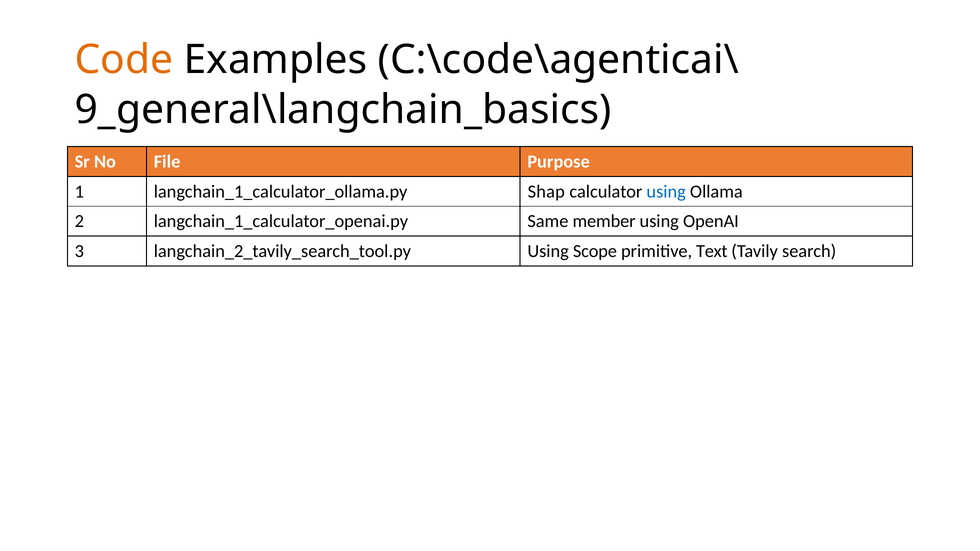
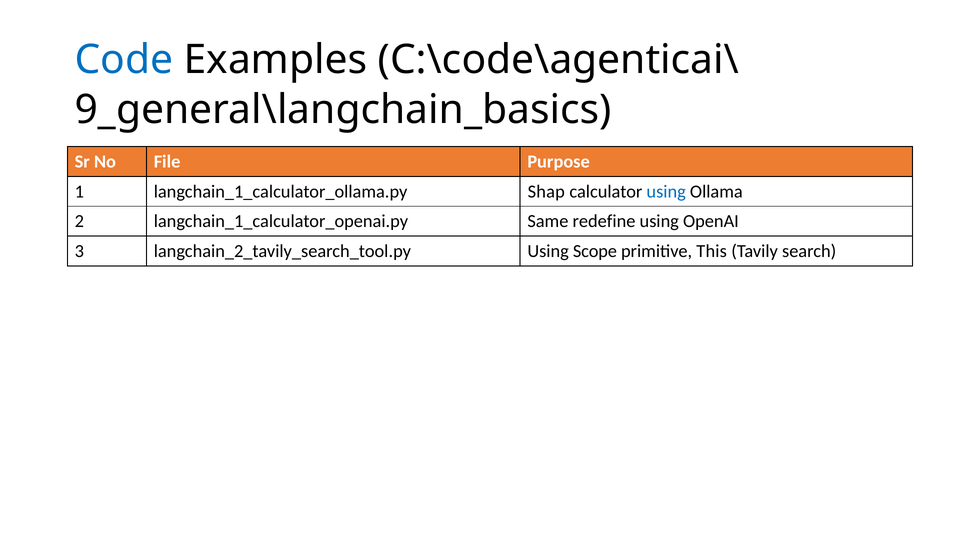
Code colour: orange -> blue (124, 60)
member: member -> redefine (604, 221)
Text: Text -> This (712, 251)
